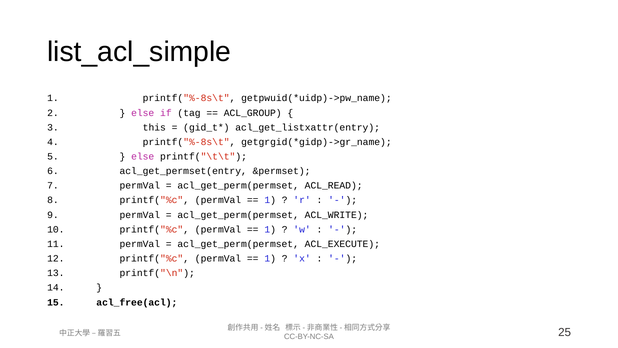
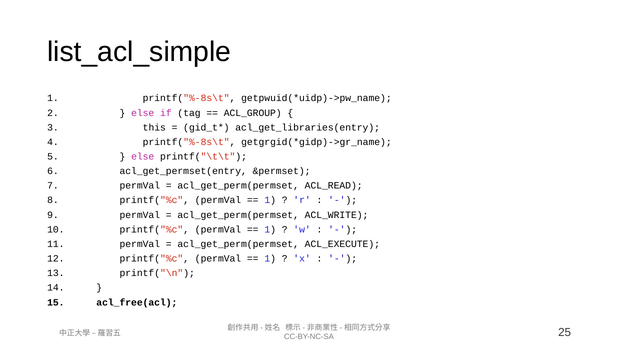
acl_get_listxattr(entry: acl_get_listxattr(entry -> acl_get_libraries(entry (308, 127)
